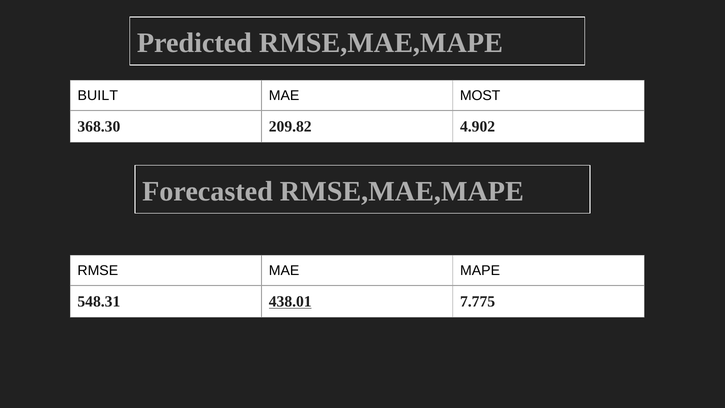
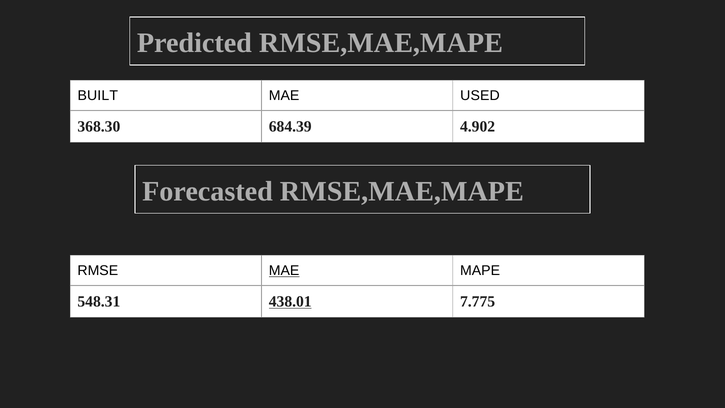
MOST: MOST -> USED (480, 96)
209.82: 209.82 -> 684.39 (290, 126)
MAE underline: none -> present (284, 271)
